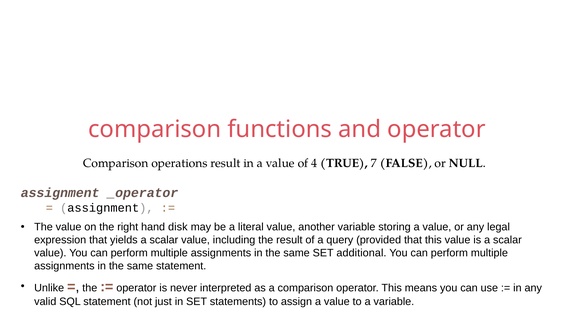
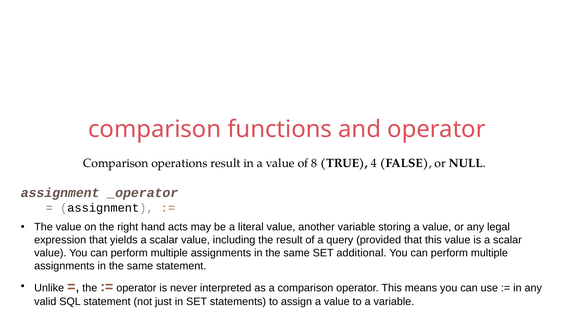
4: 4 -> 8 (314, 163)
7: 7 -> 4 (374, 163)
disk: disk -> acts (178, 227)
